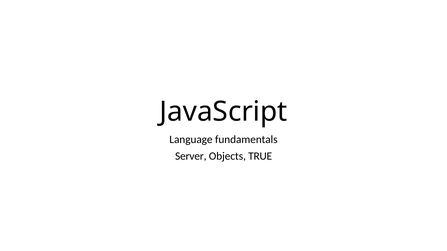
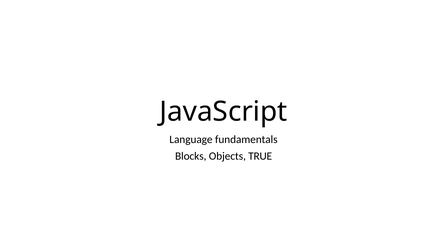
Server: Server -> Blocks (191, 156)
